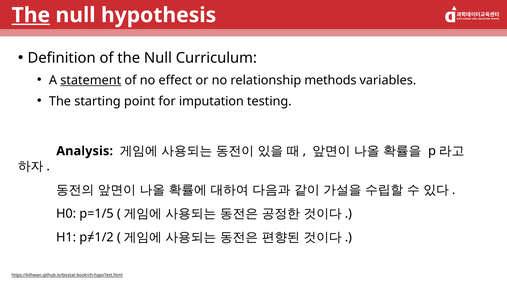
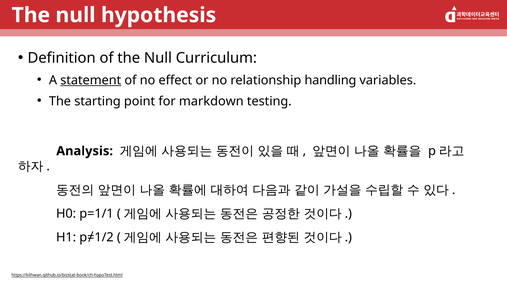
The underline: present -> none (31, 15)
methods: methods -> handling (330, 80)
imputation: imputation -> markdown (211, 101)
p=1/5: p=1/5 -> p=1/1 (97, 214)
